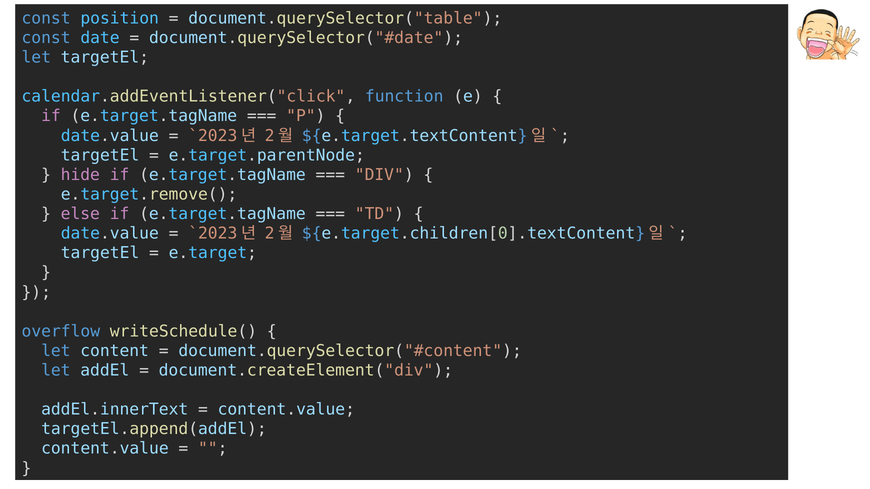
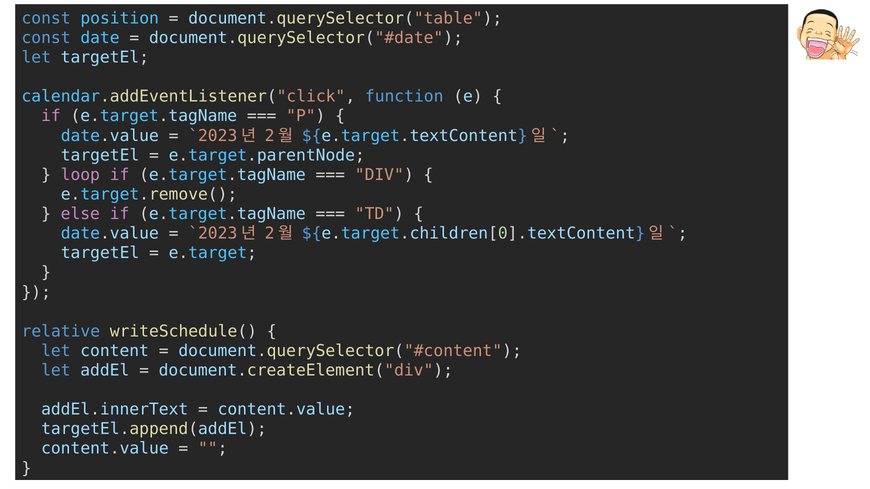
hide: hide -> loop (80, 175)
overflow: overflow -> relative (61, 331)
